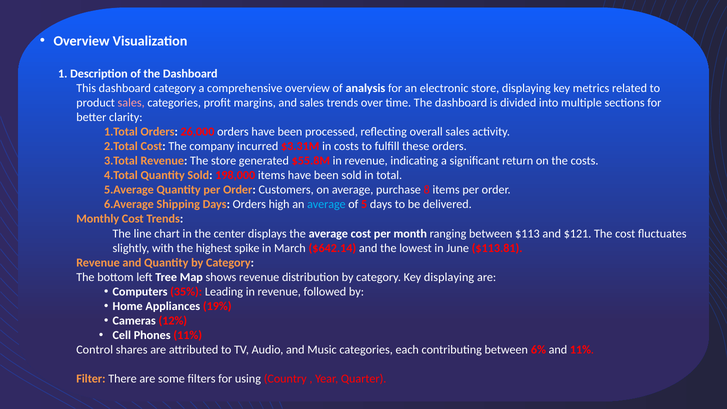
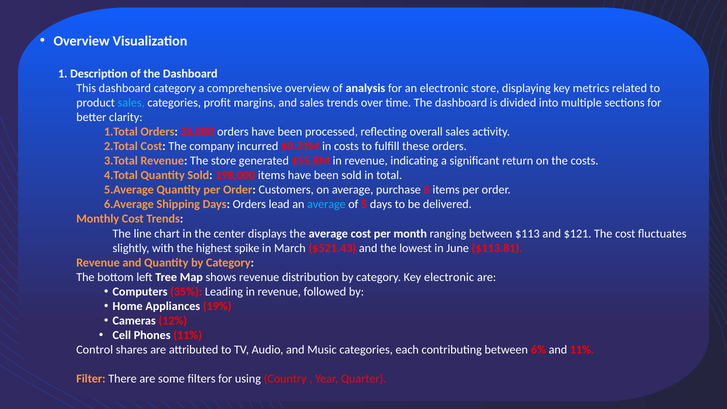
sales colour: pink -> light blue (131, 103)
$3.31M: $3.31M -> $0.31M (300, 146)
high: high -> lead (279, 204)
$642.14: $642.14 -> $521.43 (332, 248)
Key displaying: displaying -> electronic (449, 277)
